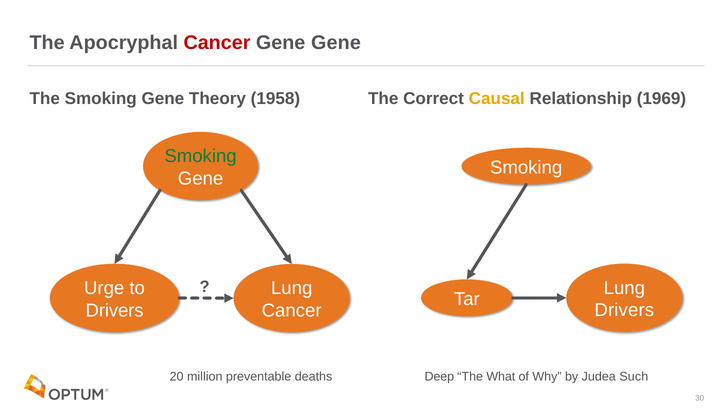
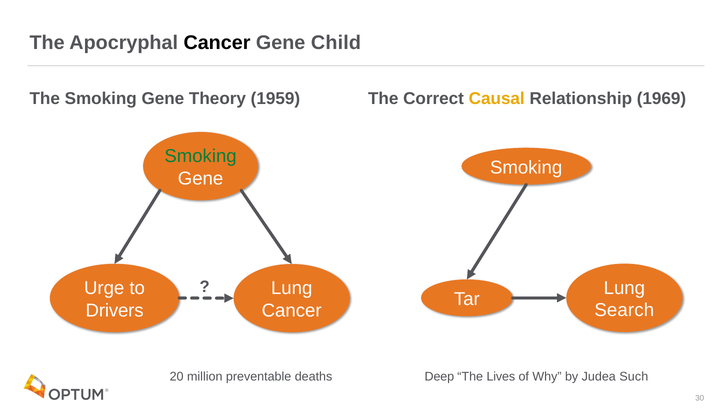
Cancer colour: red -> black (217, 43)
Gene Gene: Gene -> Child (336, 43)
1958: 1958 -> 1959 (275, 99)
Drivers: Drivers -> Search (624, 310)
What: What -> Lives (501, 377)
